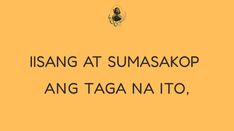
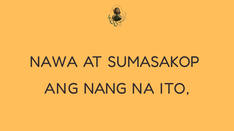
IISANG: IISANG -> NAWA (54, 62)
TAGA: TAGA -> NANG (105, 89)
